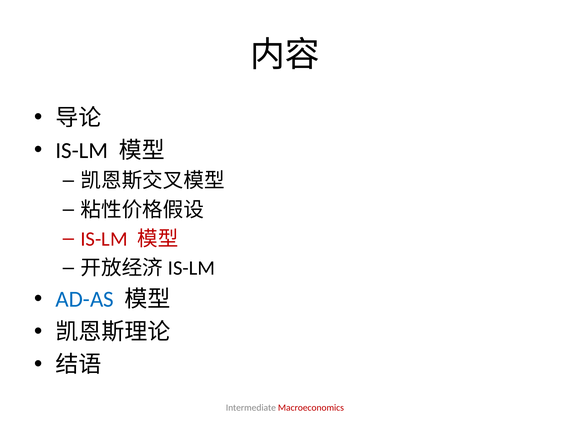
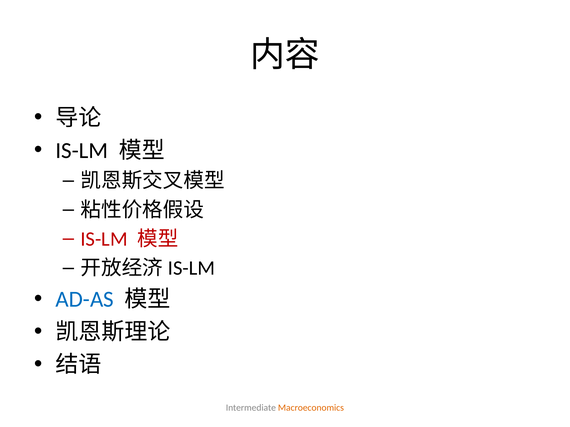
Macroeconomics colour: red -> orange (311, 408)
